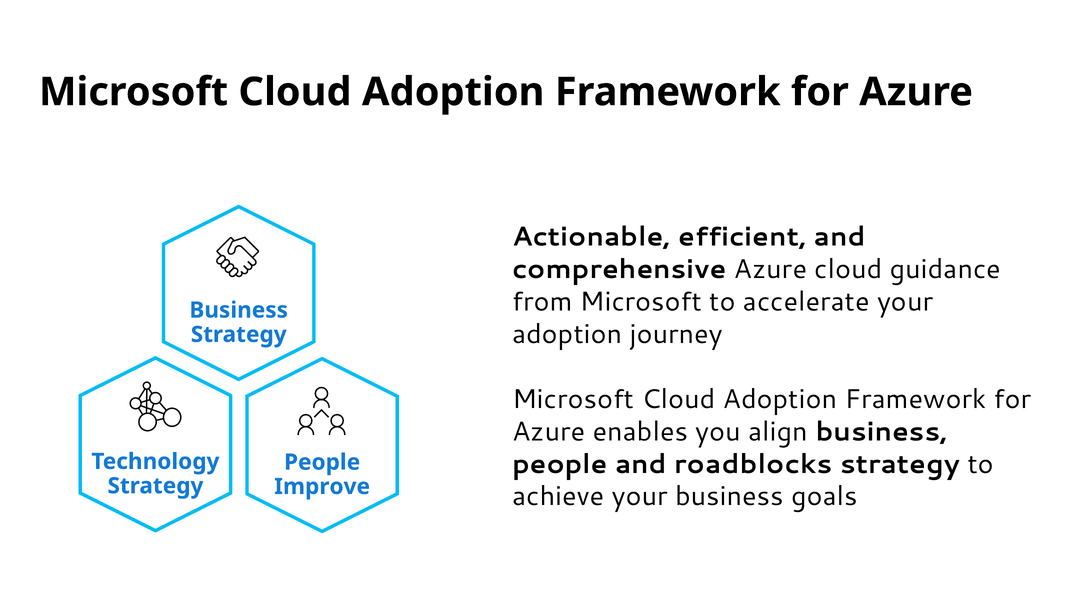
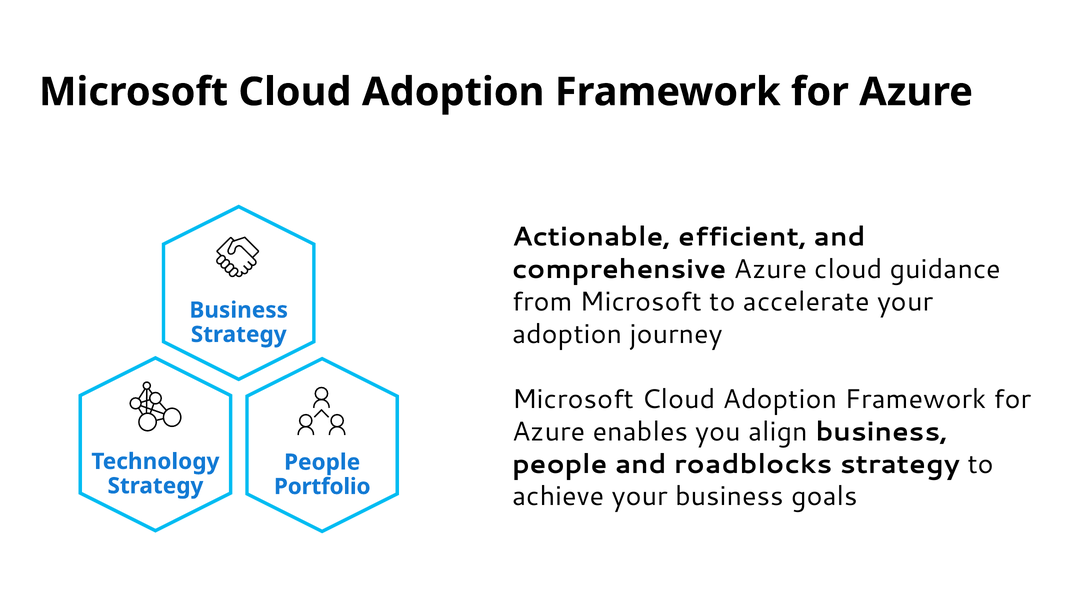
Improve: Improve -> Portfolio (322, 487)
